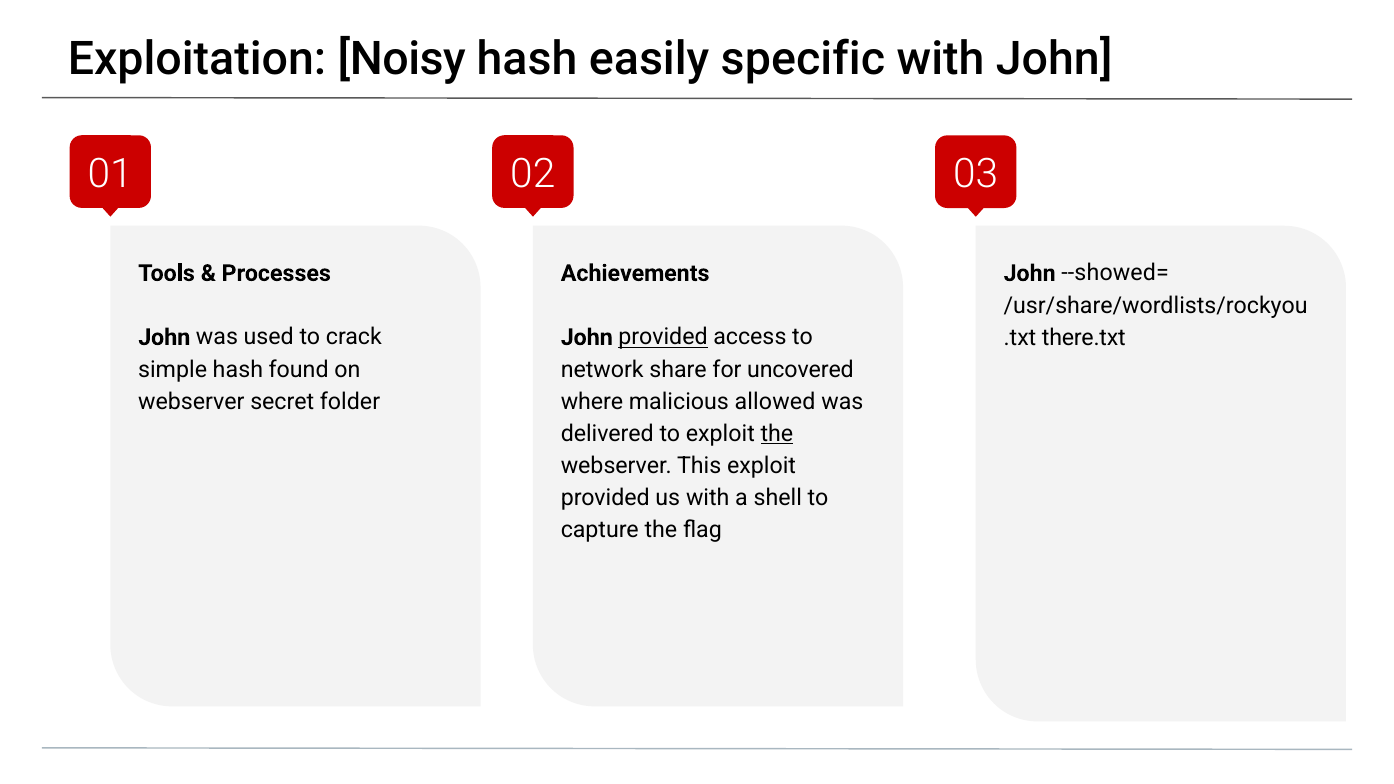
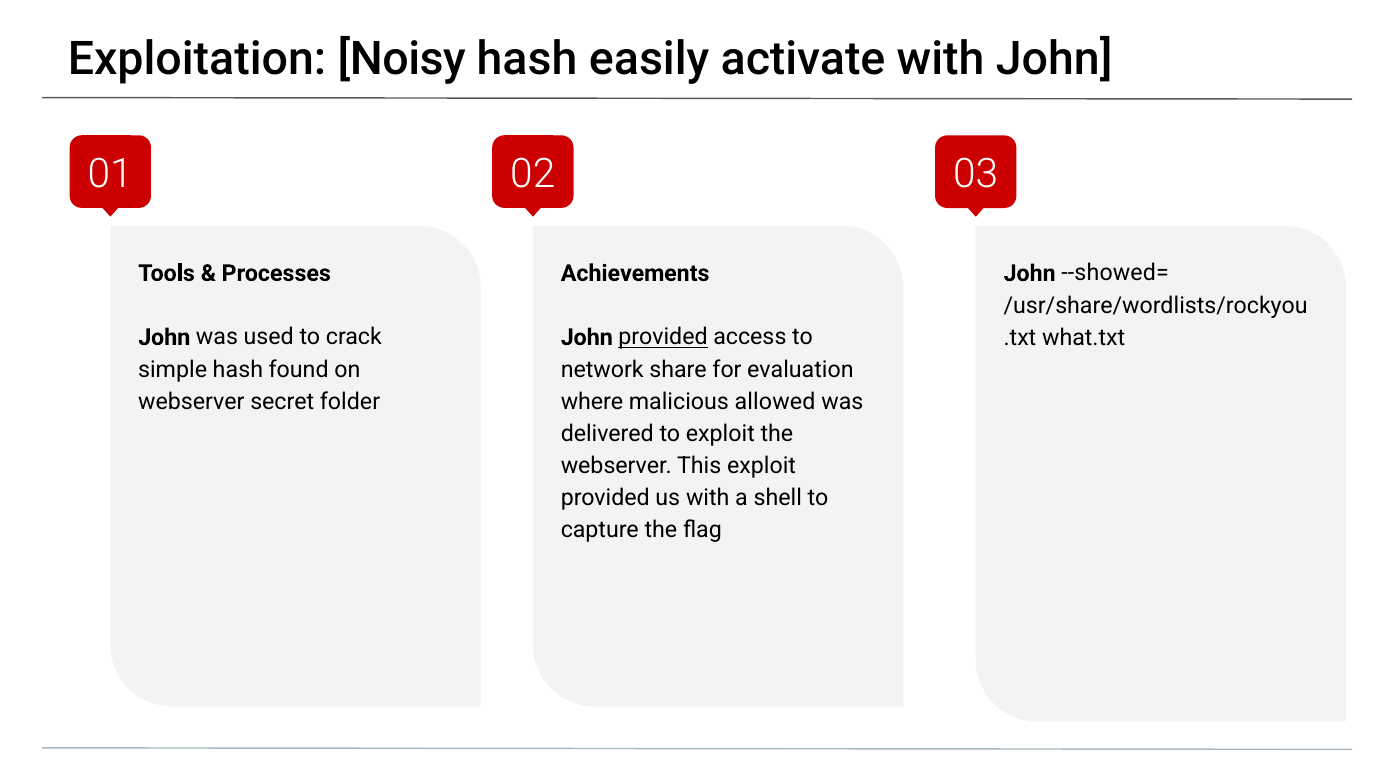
specific: specific -> activate (803, 59)
there.txt: there.txt -> what.txt (1084, 337)
uncovered: uncovered -> evaluation (800, 369)
the underline: present -> none (777, 434)
